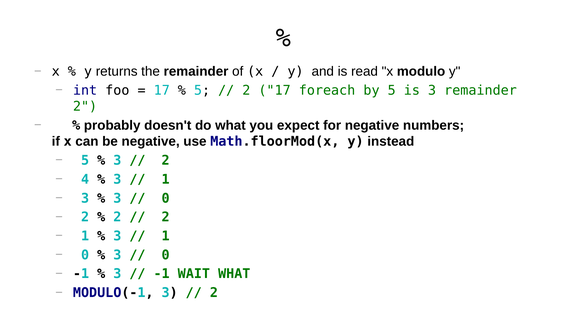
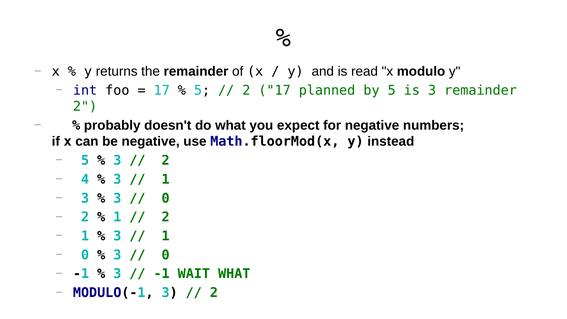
foreach: foreach -> planned (327, 90)
2: 2 -> 1 (117, 217)
